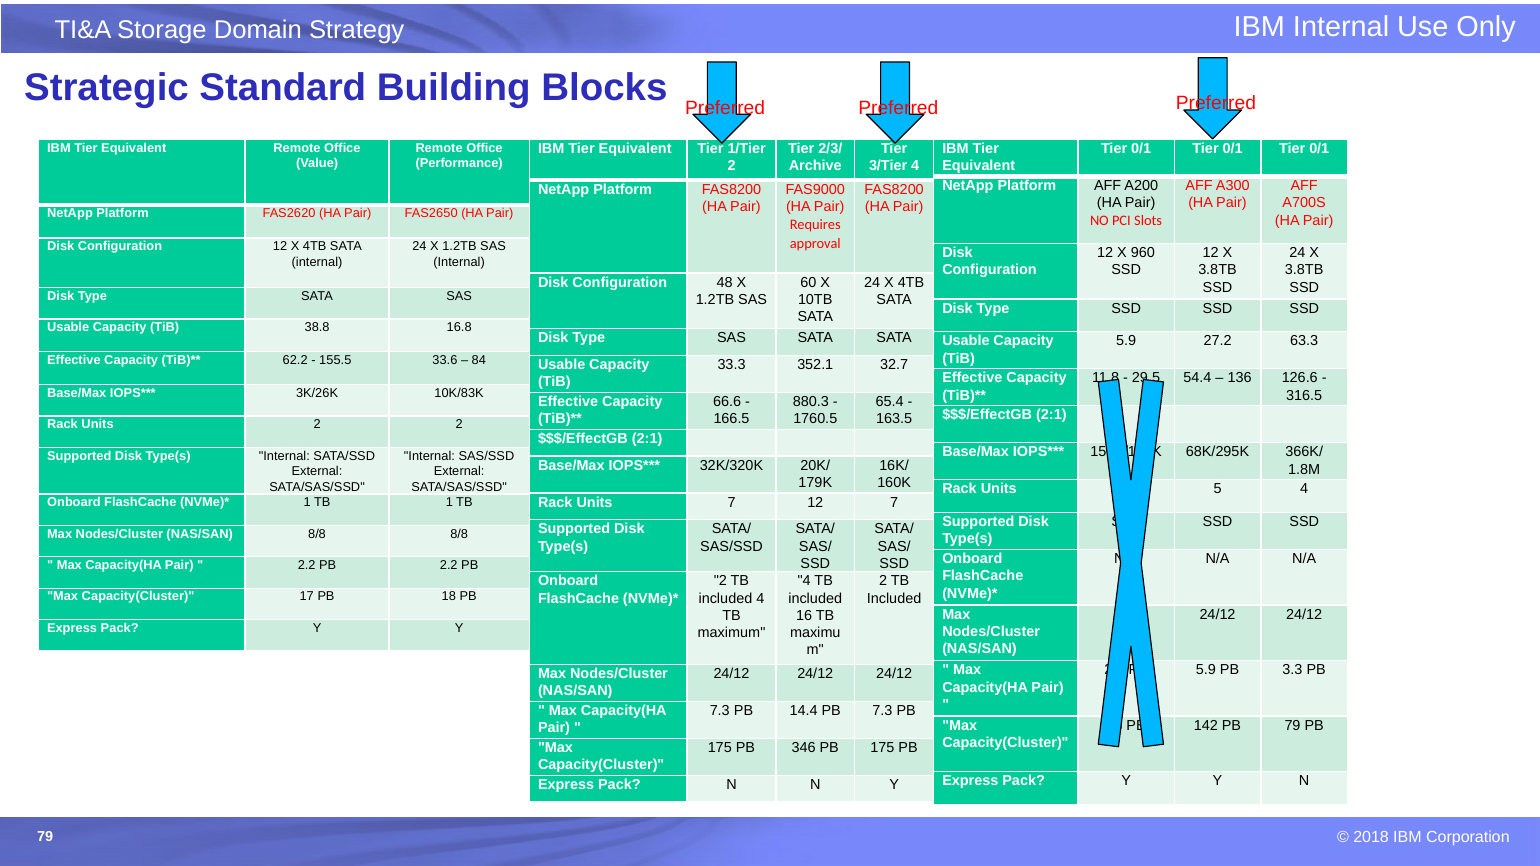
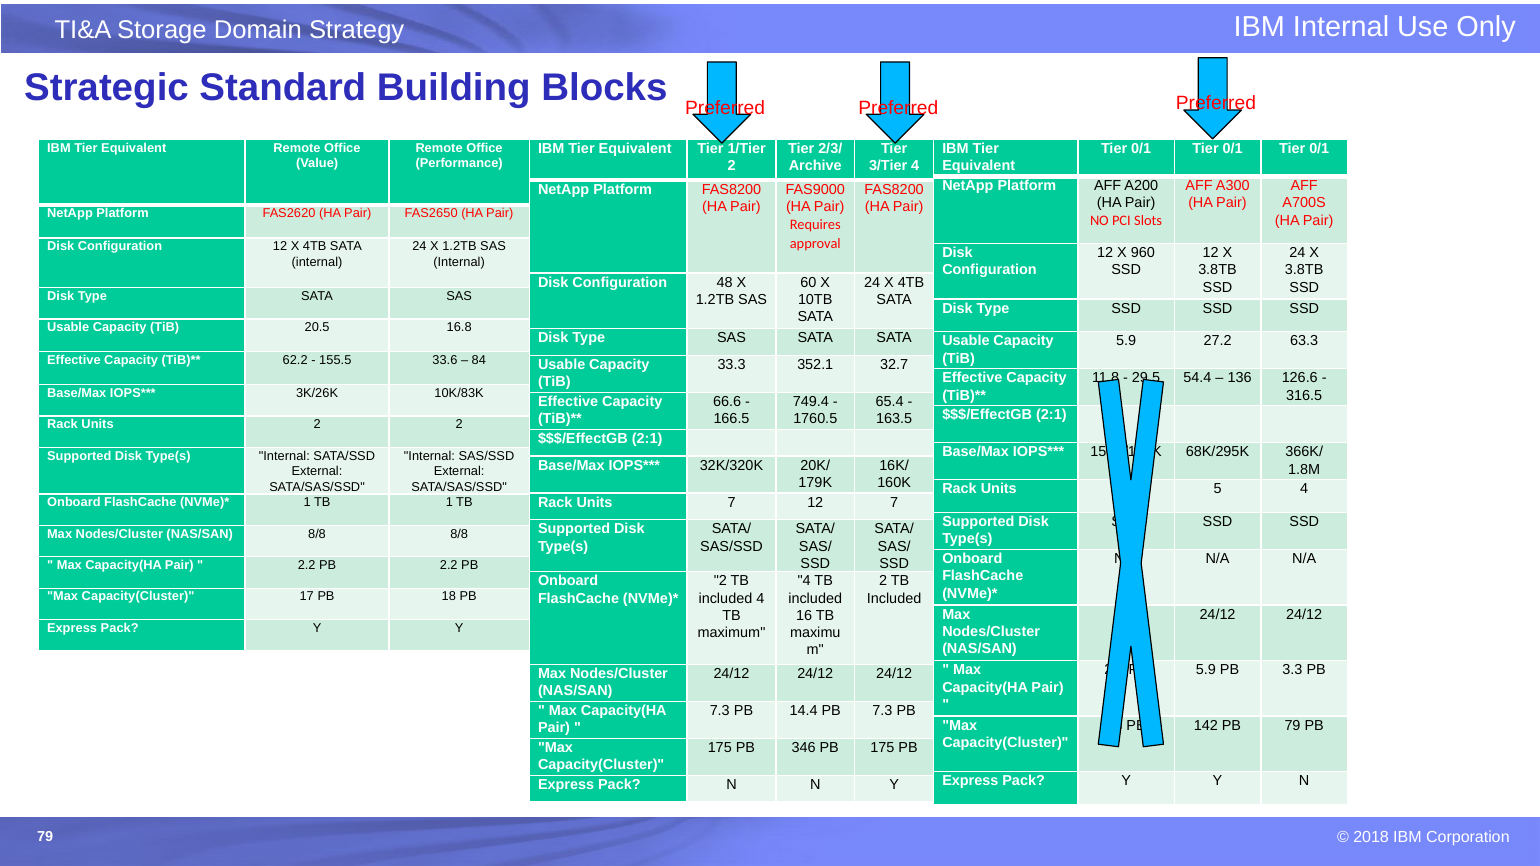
38.8: 38.8 -> 20.5 (317, 327)
880.3: 880.3 -> 749.4 (811, 402)
